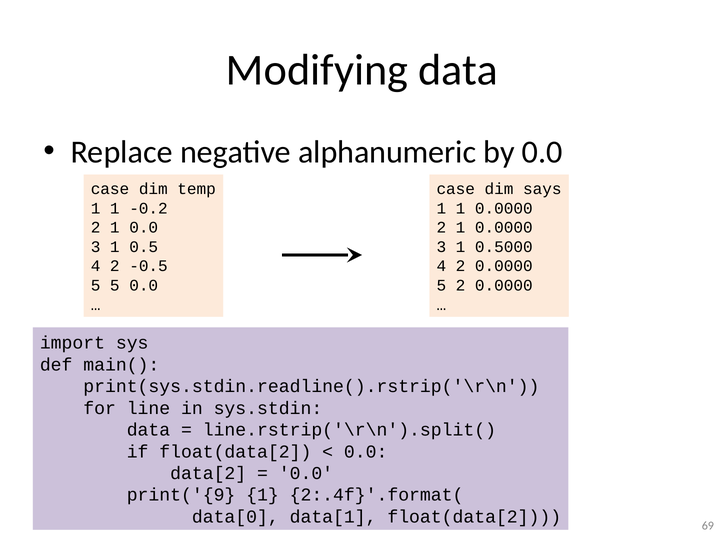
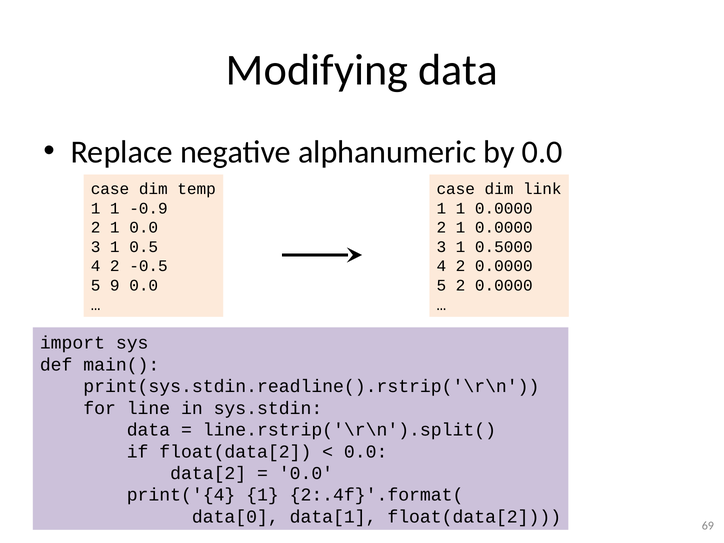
says: says -> link (542, 189)
-0.2: -0.2 -> -0.9 (148, 208)
5 5: 5 -> 9 (115, 285)
print('{9: print('{9 -> print('{4 (181, 495)
